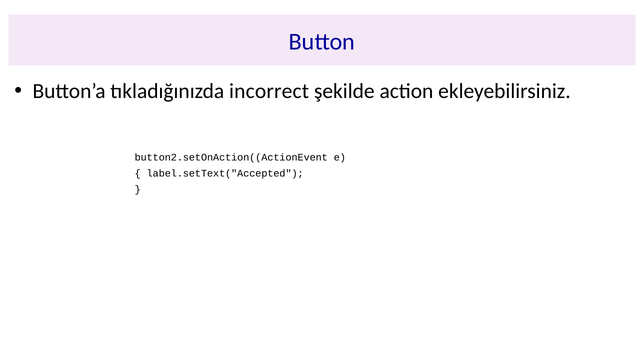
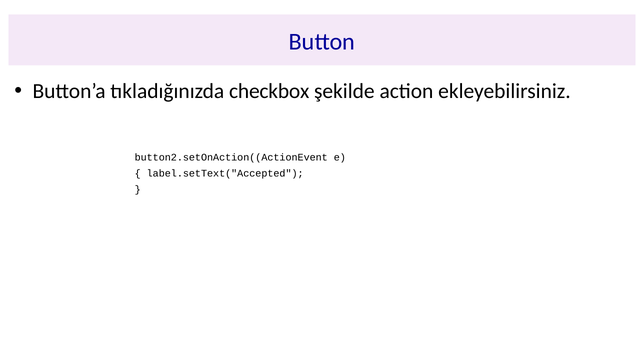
incorrect: incorrect -> checkbox (269, 91)
